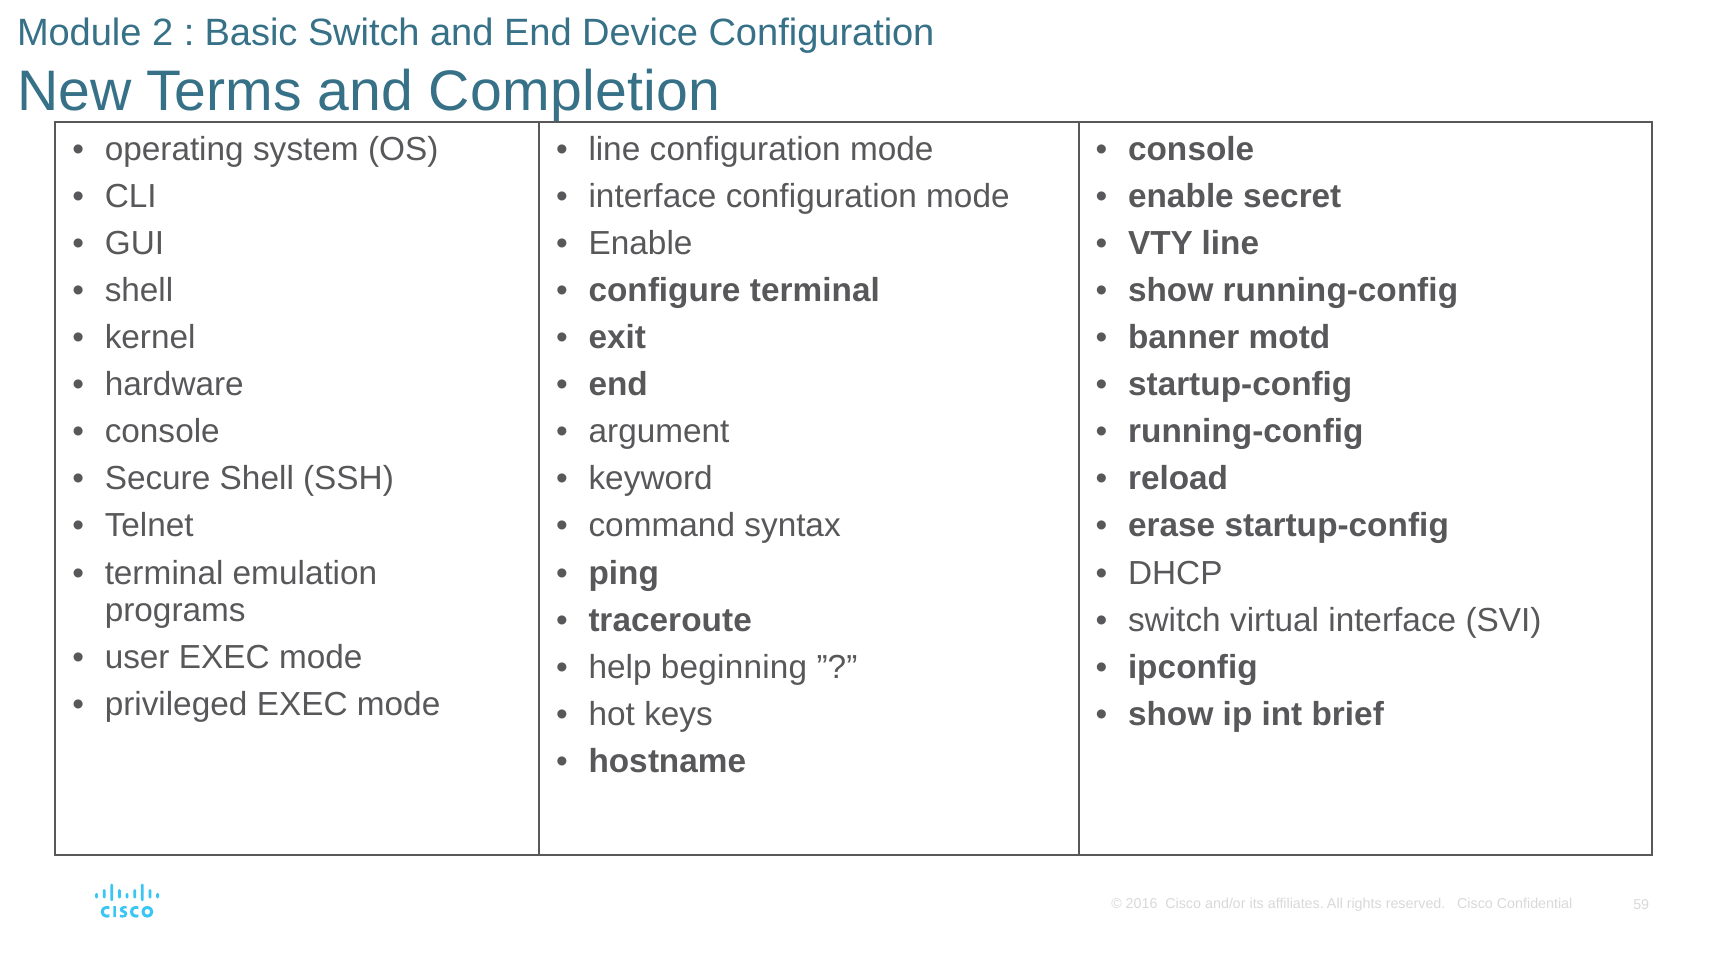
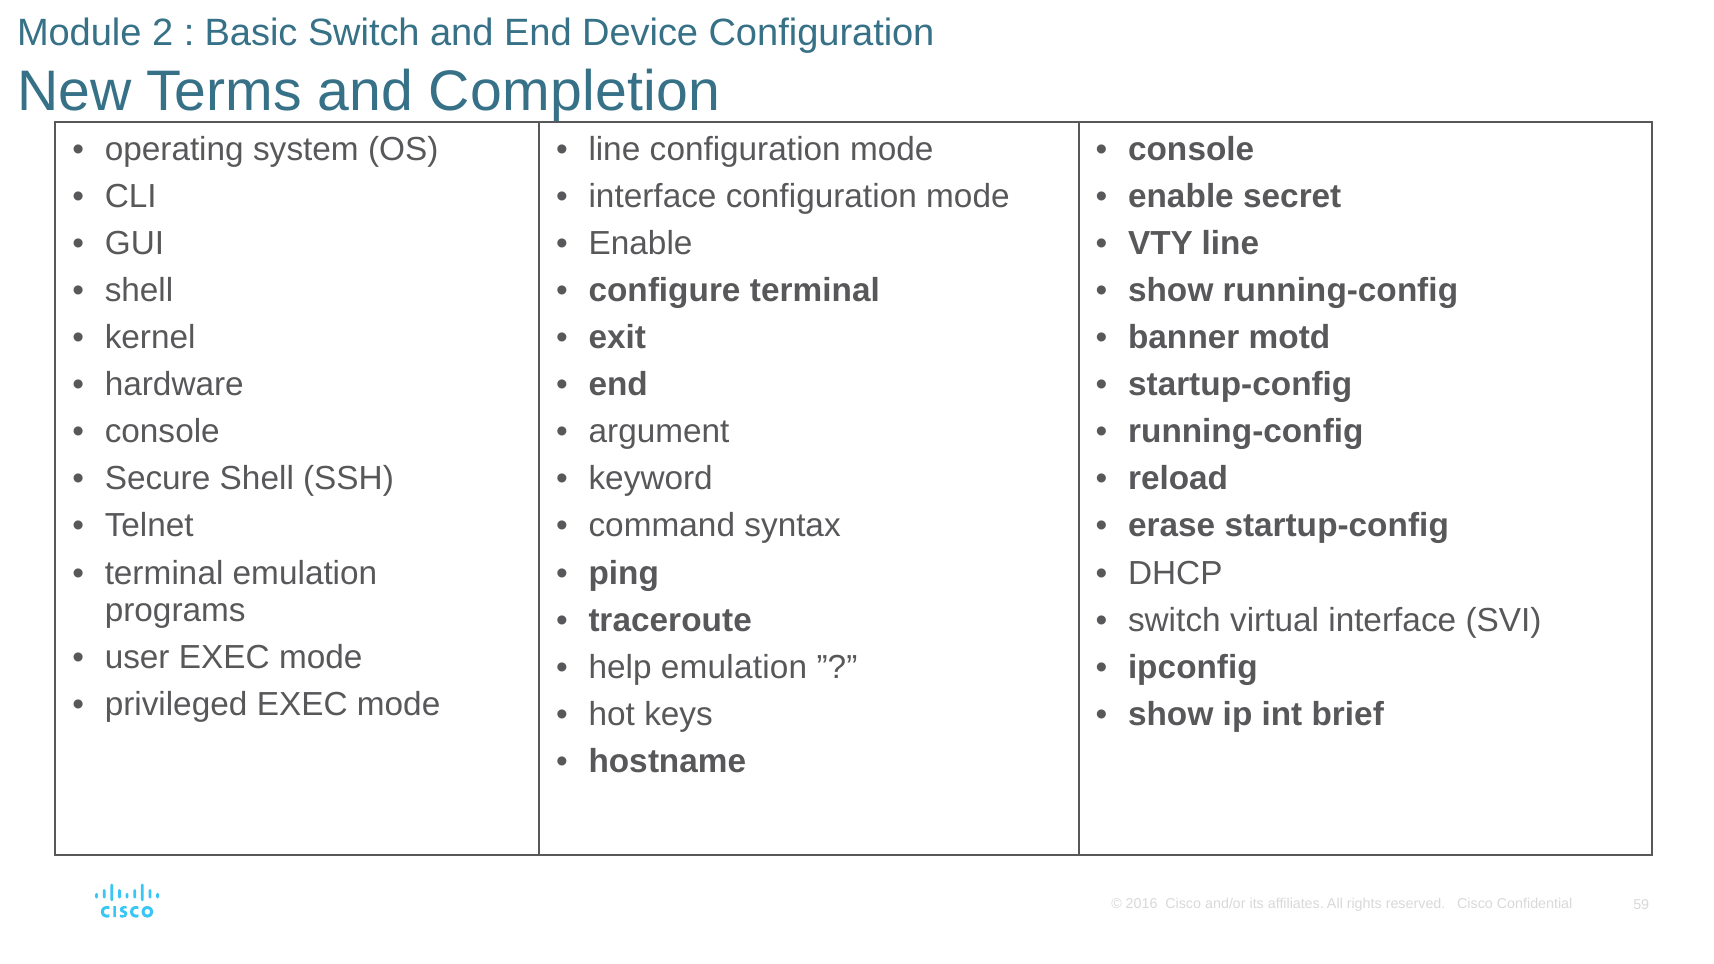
help beginning: beginning -> emulation (734, 667)
